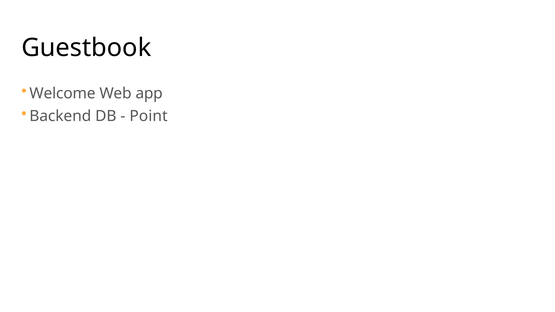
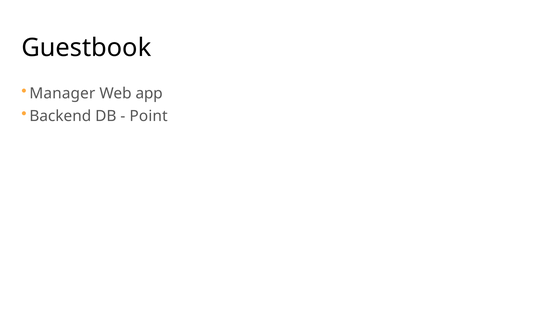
Welcome: Welcome -> Manager (62, 94)
